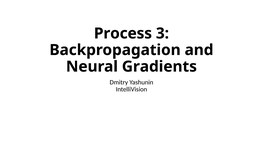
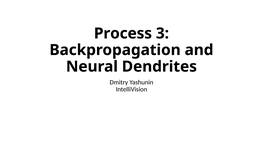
Gradients: Gradients -> Dendrites (159, 67)
